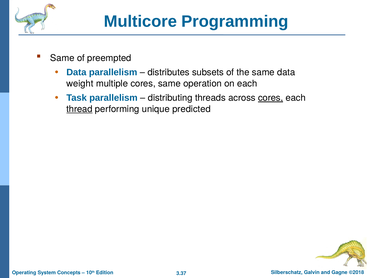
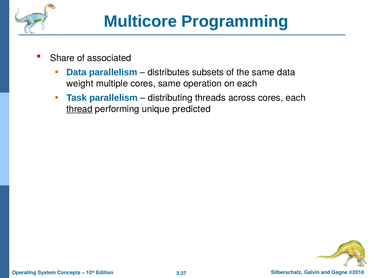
Same: Same -> Share (62, 58)
preempted: preempted -> associated (109, 58)
cores underline: present -> none (271, 98)
